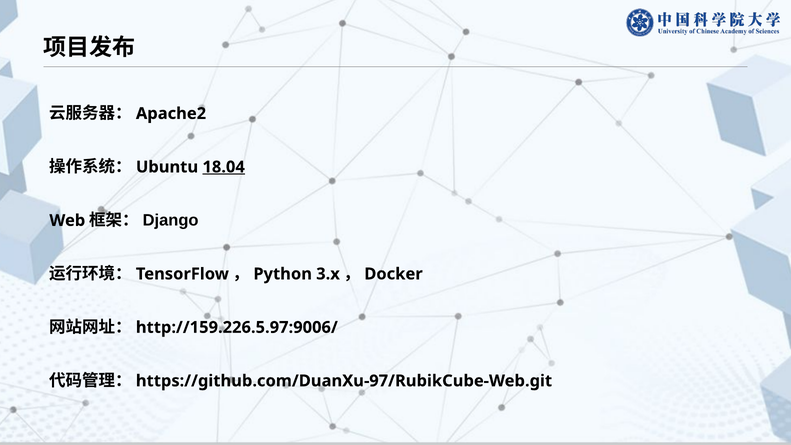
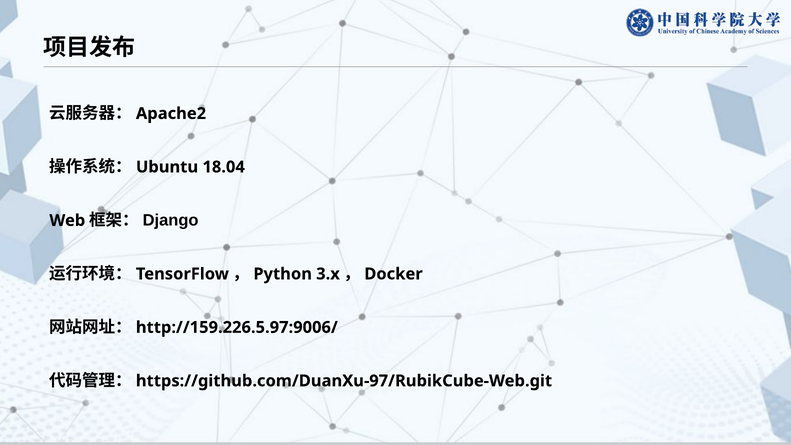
18.04 underline: present -> none (224, 167)
